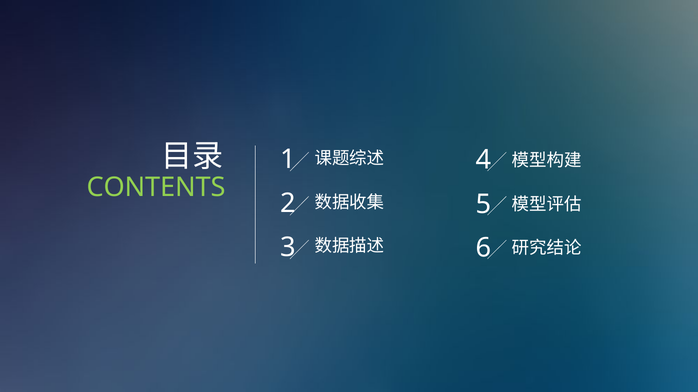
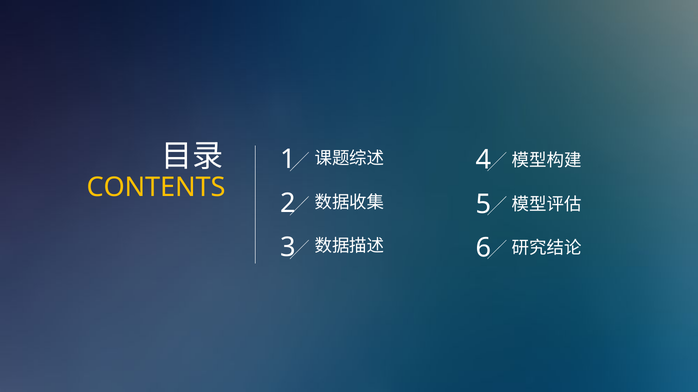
CONTENTS colour: light green -> yellow (156, 188)
